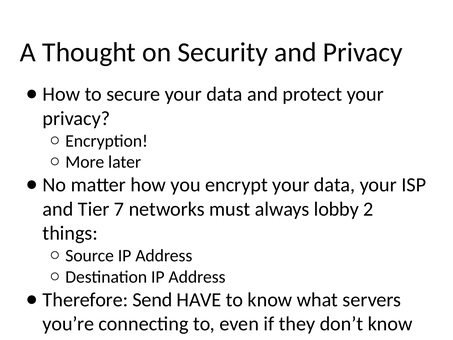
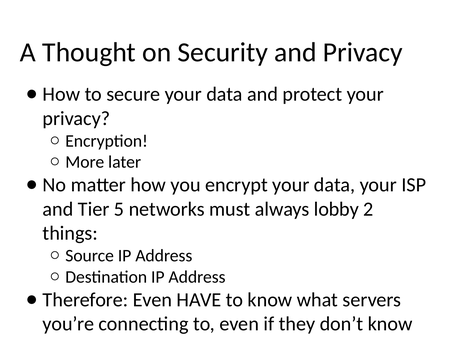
7: 7 -> 5 (119, 209)
Therefore Send: Send -> Even (152, 300)
